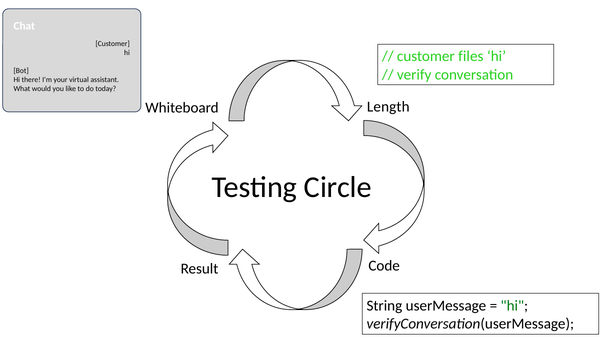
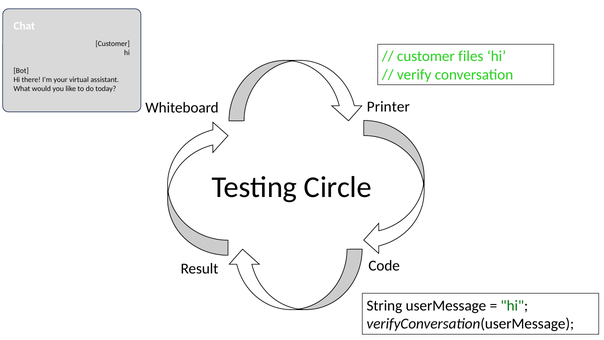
Length: Length -> Printer (388, 107)
